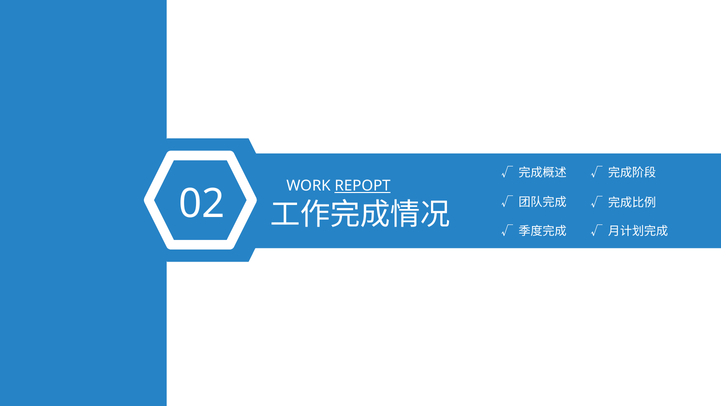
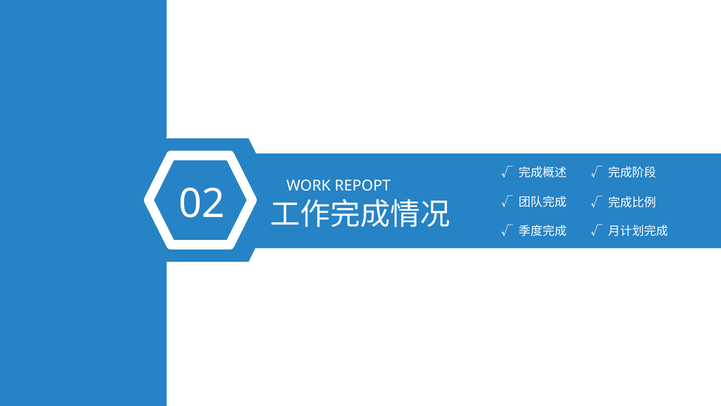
REPOPT underline: present -> none (363, 186)
